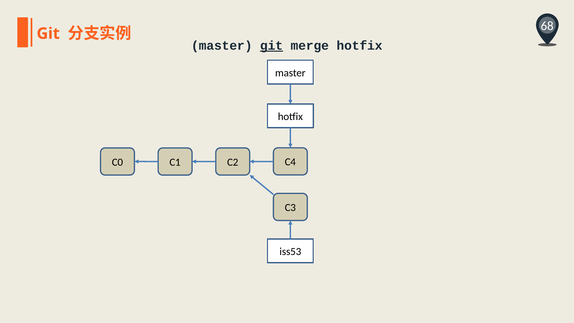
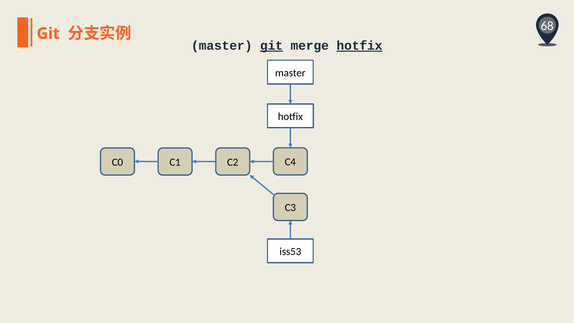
hotfix underline: none -> present (360, 46)
